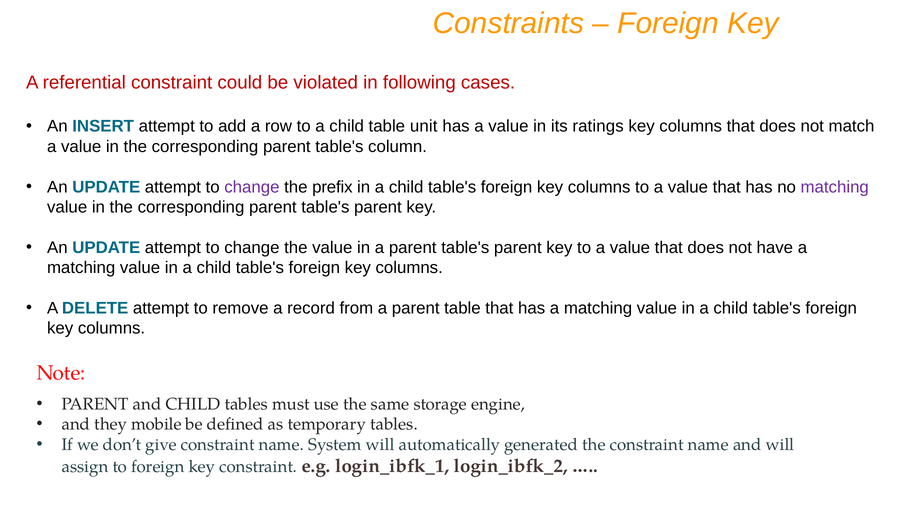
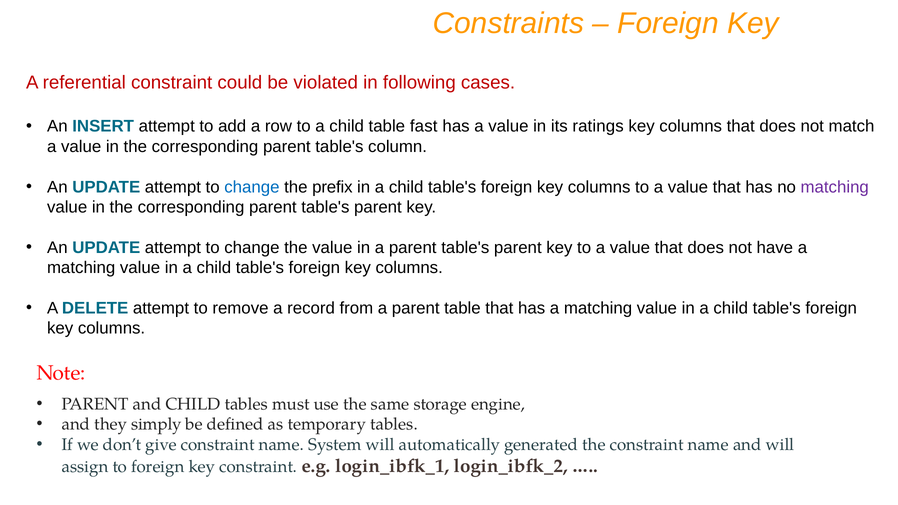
unit: unit -> fast (424, 126)
change colour: purple -> blue (252, 187)
mobile: mobile -> simply (156, 424)
